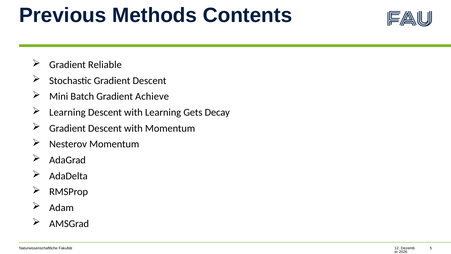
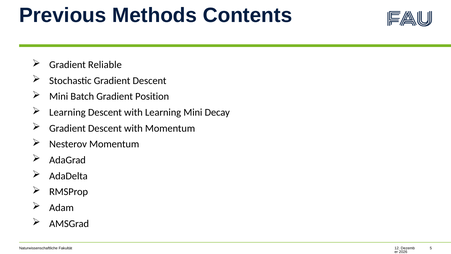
Achieve: Achieve -> Position (152, 96)
Learning Gets: Gets -> Mini (193, 112)
